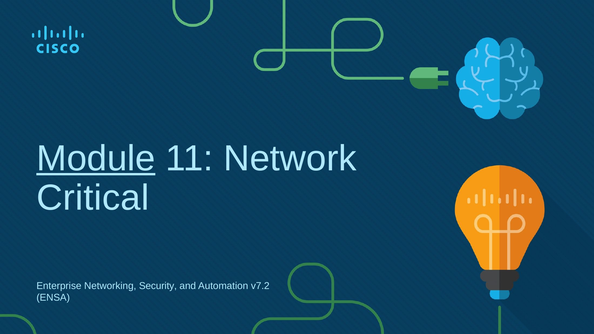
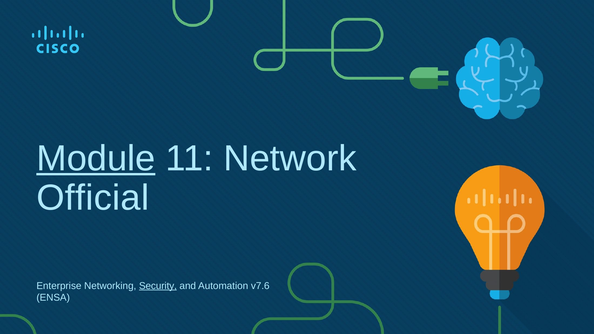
Critical: Critical -> Official (93, 198)
Security underline: none -> present (158, 286)
v7.2: v7.2 -> v7.6 (260, 286)
